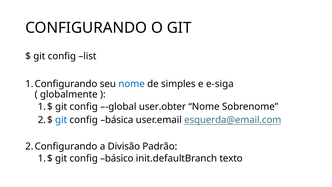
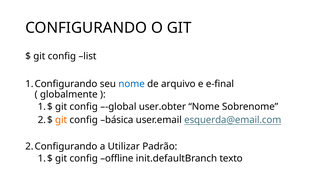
simples: simples -> arquivo (178, 84)
e-siga: e-siga -> e-final (220, 84)
git colour: blue -> orange (61, 120)
Divisão: Divisão -> Utilizar (124, 146)
básico: básico -> offline (117, 158)
